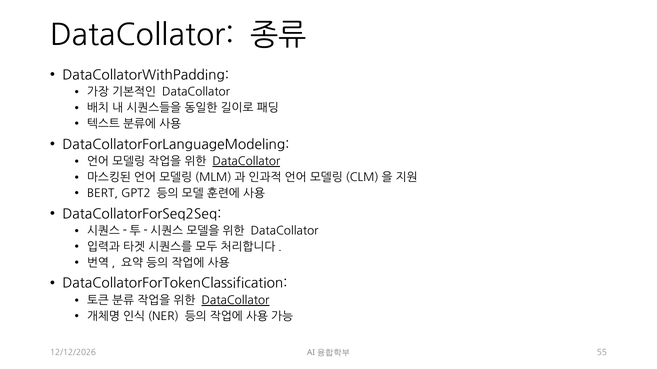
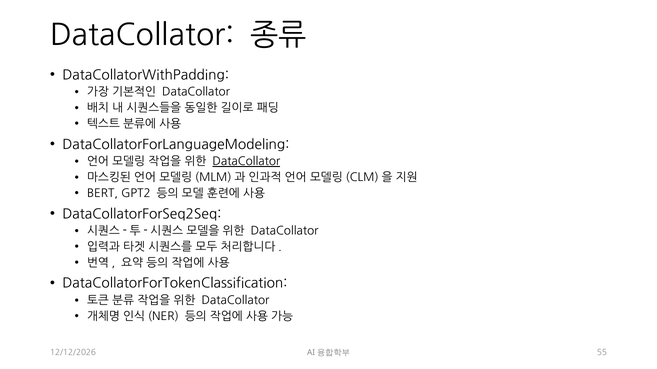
DataCollator underline: present -> none (235, 301)
